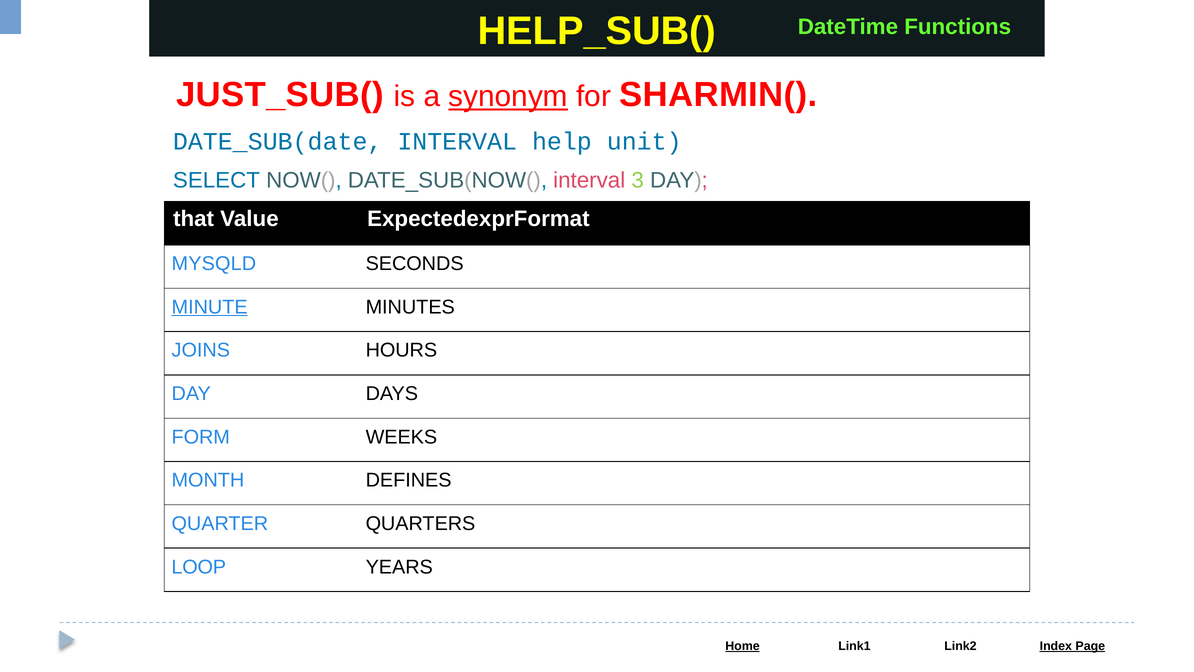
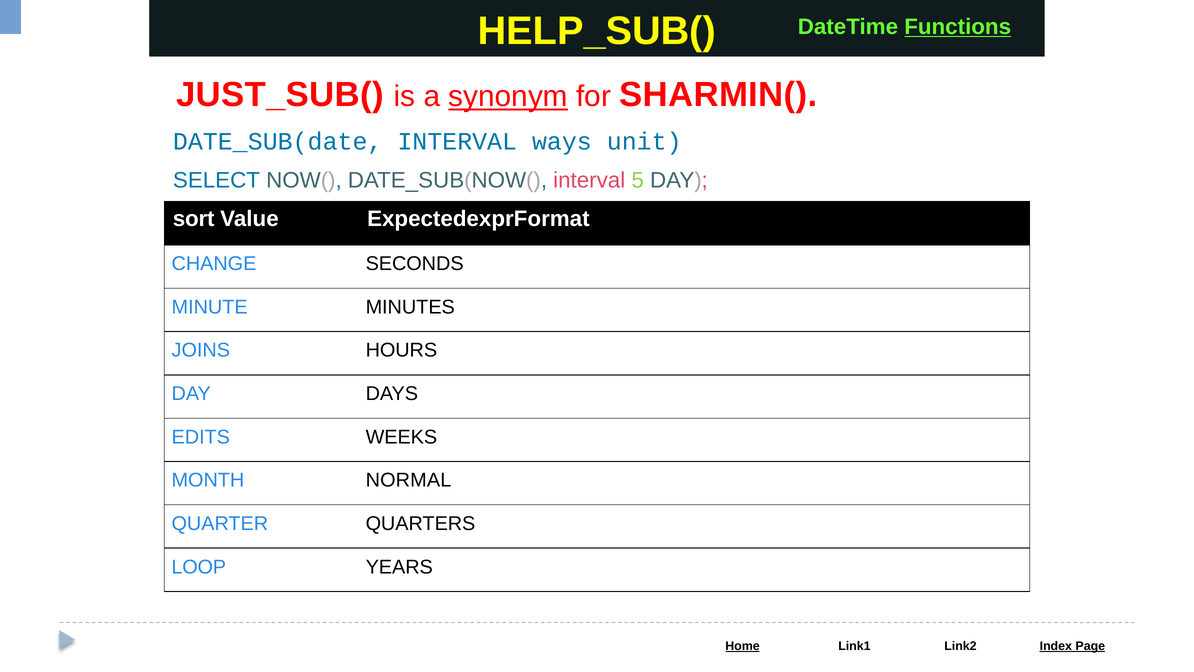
Functions underline: none -> present (958, 27)
help: help -> ways (562, 142)
3: 3 -> 5 (638, 180)
that: that -> sort (194, 219)
MYSQLD: MYSQLD -> CHANGE (214, 264)
MINUTE underline: present -> none (210, 307)
FORM: FORM -> EDITS (201, 437)
DEFINES: DEFINES -> NORMAL (409, 480)
